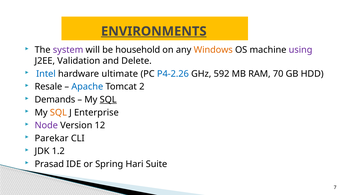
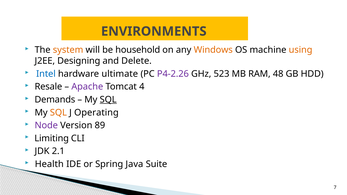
ENVIRONMENTS underline: present -> none (154, 31)
system colour: purple -> orange (68, 50)
using colour: purple -> orange (301, 50)
Validation: Validation -> Designing (79, 61)
P4-2.26 colour: blue -> purple (173, 74)
592: 592 -> 523 (222, 74)
70: 70 -> 48 (278, 74)
Apache colour: blue -> purple (87, 87)
2: 2 -> 4 (142, 87)
Enterprise: Enterprise -> Operating (96, 113)
12: 12 -> 89 (100, 126)
Parekar: Parekar -> Limiting (52, 138)
1.2: 1.2 -> 2.1 (58, 151)
Prasad: Prasad -> Health (49, 164)
Hari: Hari -> Java (134, 164)
